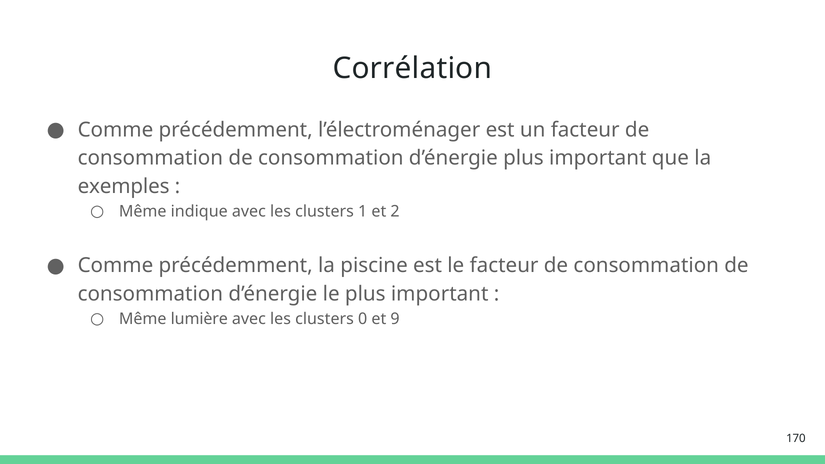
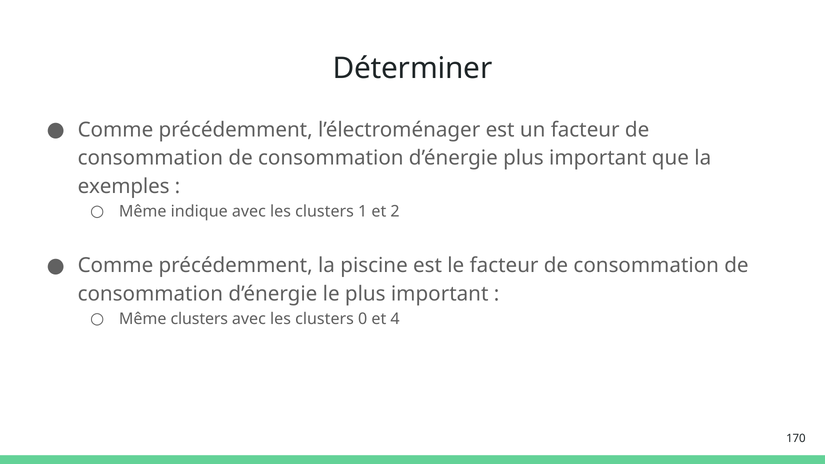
Corrélation: Corrélation -> Déterminer (413, 68)
Même lumière: lumière -> clusters (199, 319)
9: 9 -> 4 (395, 319)
